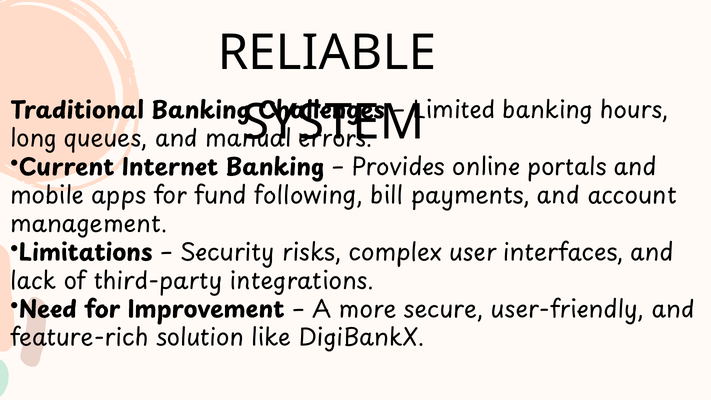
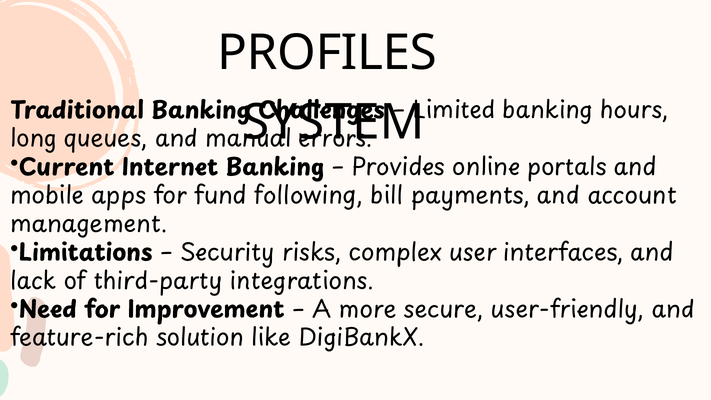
RELIABLE: RELIABLE -> PROFILES (327, 53)
